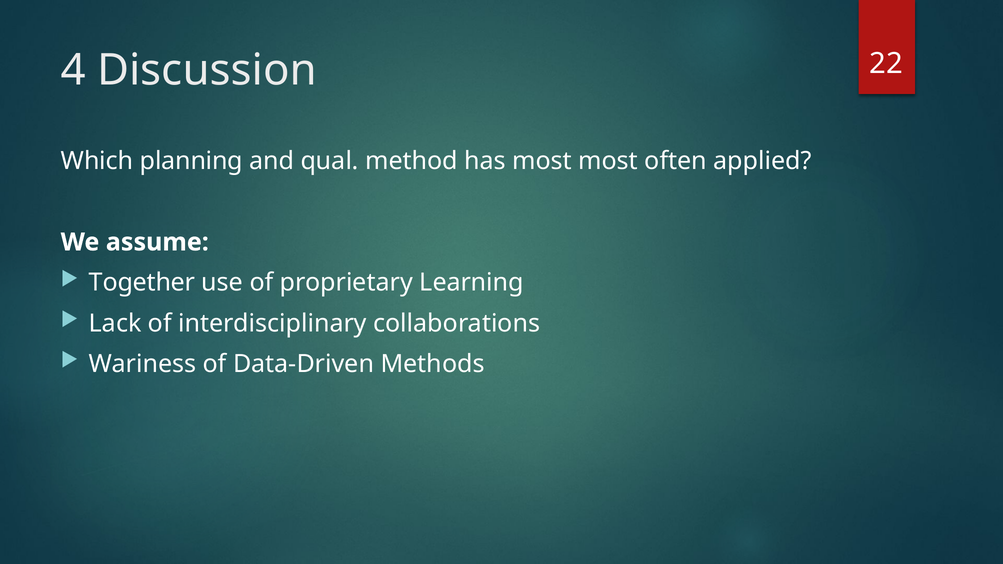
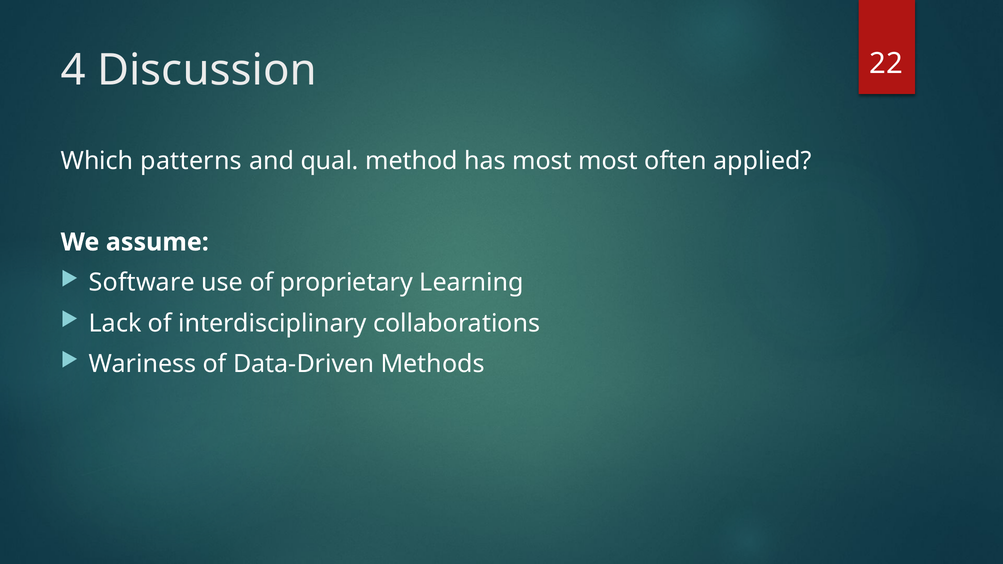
planning: planning -> patterns (191, 161)
Together: Together -> Software (142, 283)
